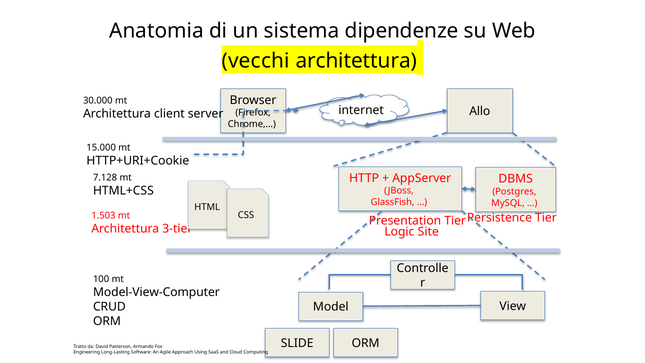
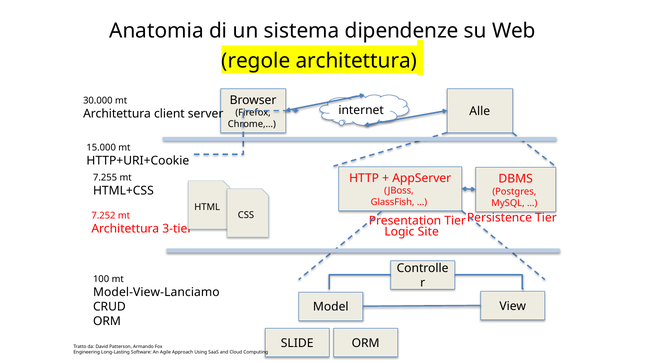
vecchi: vecchi -> regole (256, 61)
Allo: Allo -> Alle (480, 111)
7.128: 7.128 -> 7.255 (105, 178)
1.503: 1.503 -> 7.252 (103, 215)
Model-View-Computer: Model-View-Computer -> Model-View-Lanciamo (156, 292)
